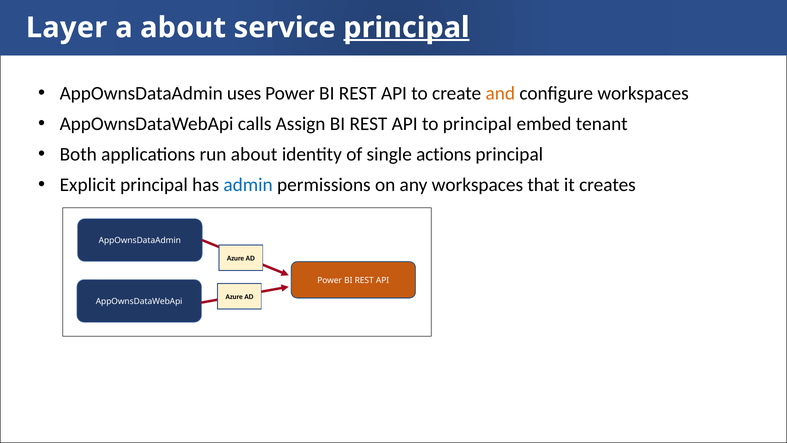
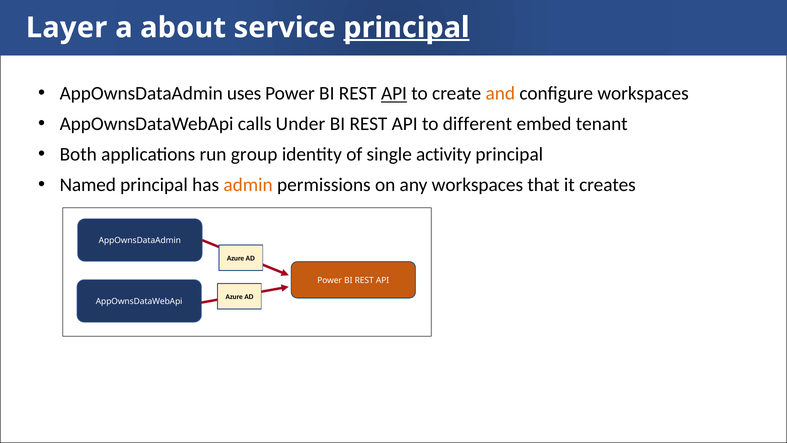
API underline: none -> present (394, 94)
Assign: Assign -> Under (301, 124)
to principal: principal -> different (477, 124)
run about: about -> group (254, 154)
actions: actions -> activity (444, 154)
Explicit: Explicit -> Named (88, 185)
admin colour: blue -> orange (248, 185)
